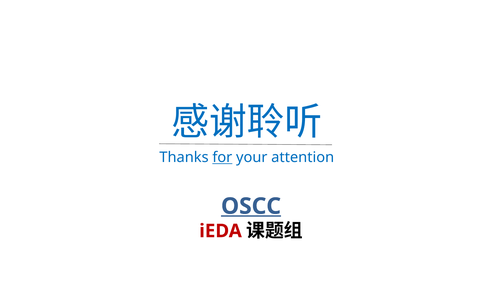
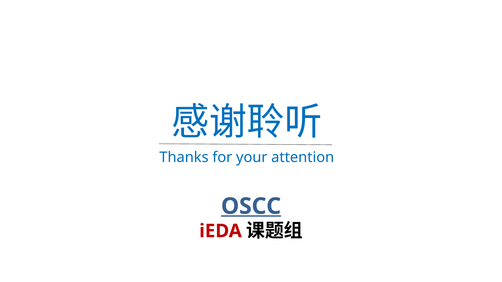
for underline: present -> none (222, 158)
